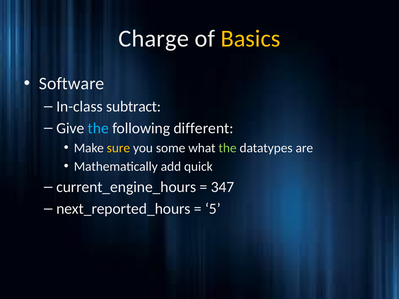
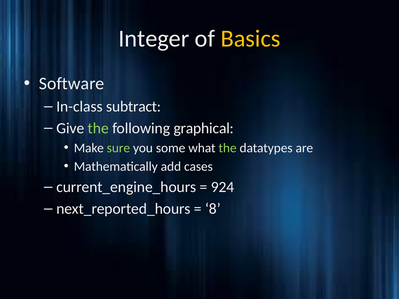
Charge: Charge -> Integer (154, 39)
the colour: light blue -> light green (98, 128)
different: different -> graphical (204, 128)
sure colour: yellow -> light green (118, 148)
quick: quick -> cases (198, 167)
347: 347 -> 924 (223, 187)
5: 5 -> 8 (213, 209)
